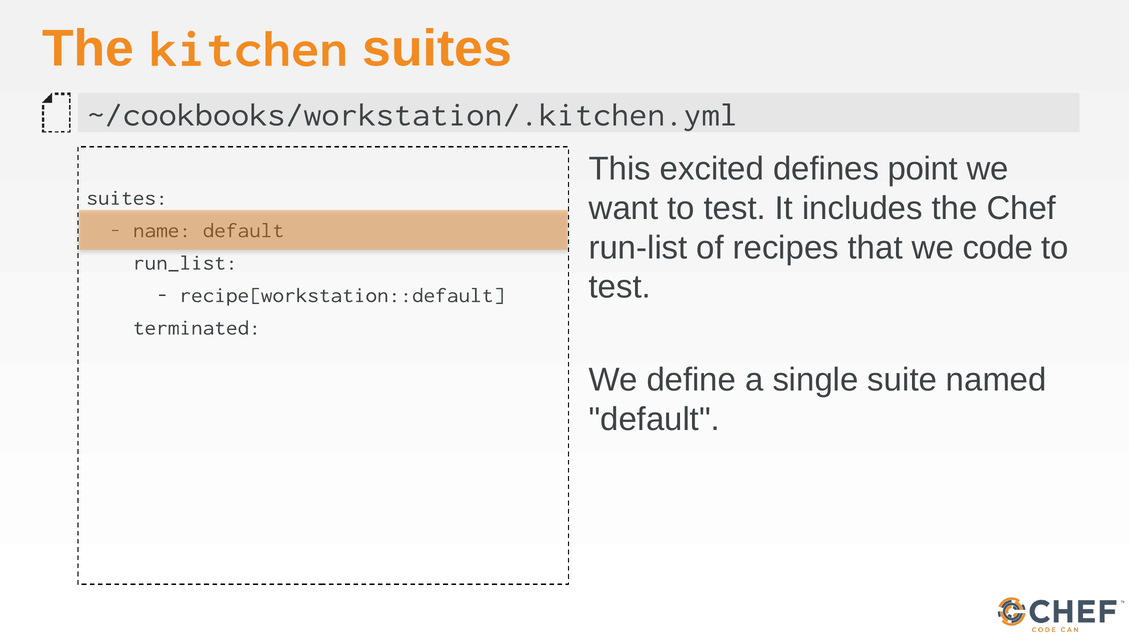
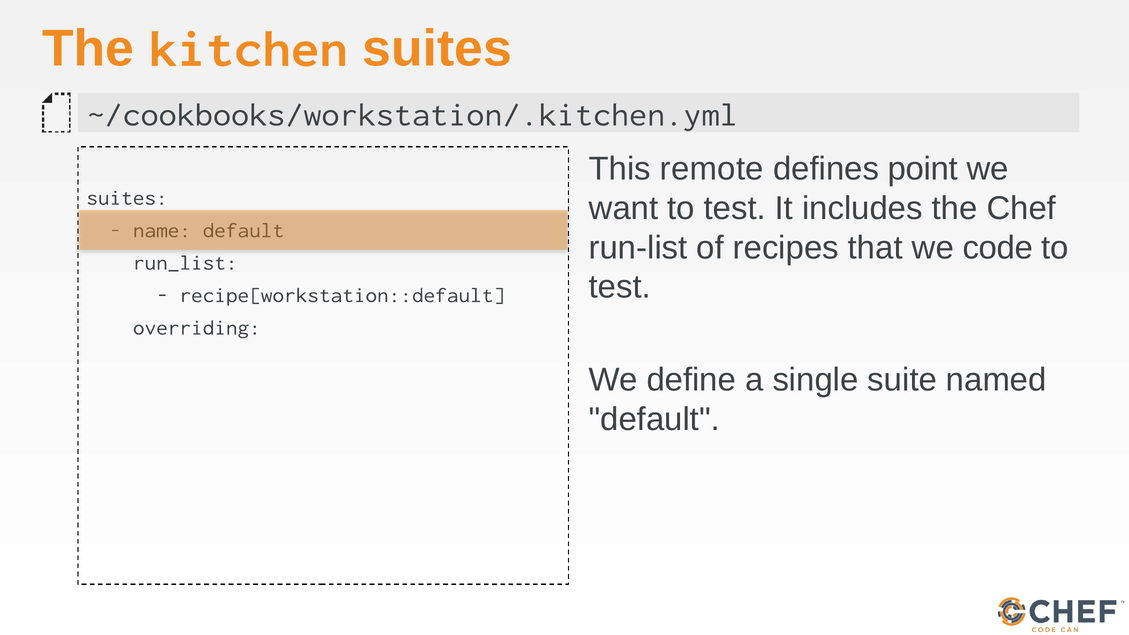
excited: excited -> remote (712, 169)
terminated: terminated -> overriding (197, 328)
